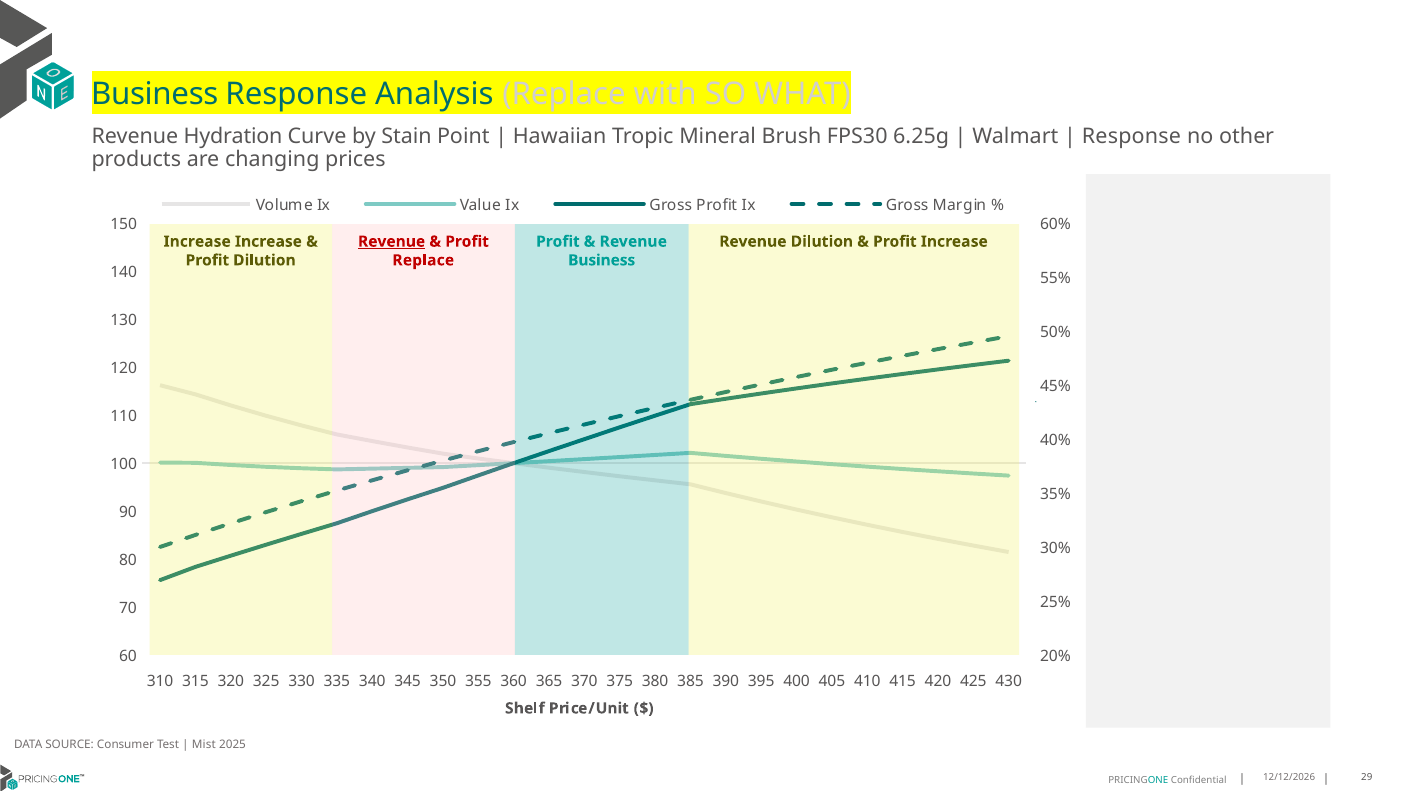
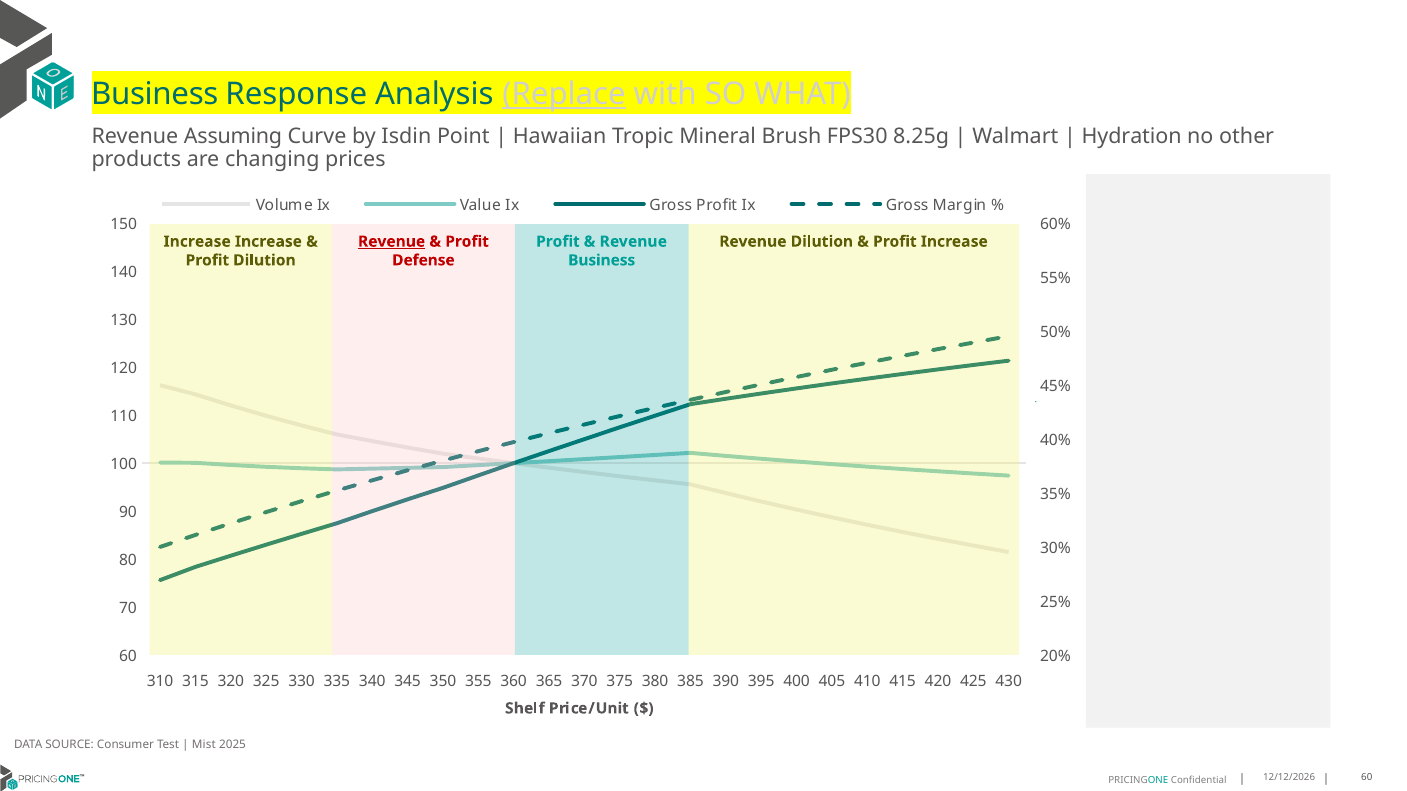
Replace underline: none -> present (564, 95)
Hydration: Hydration -> Assuming (233, 136)
Stain: Stain -> Isdin (406, 136)
6.25g: 6.25g -> 8.25g (921, 136)
Response: Response -> Hydration (1132, 136)
Replace: Replace -> Defense (423, 260)
29: 29 -> 60 (1367, 778)
